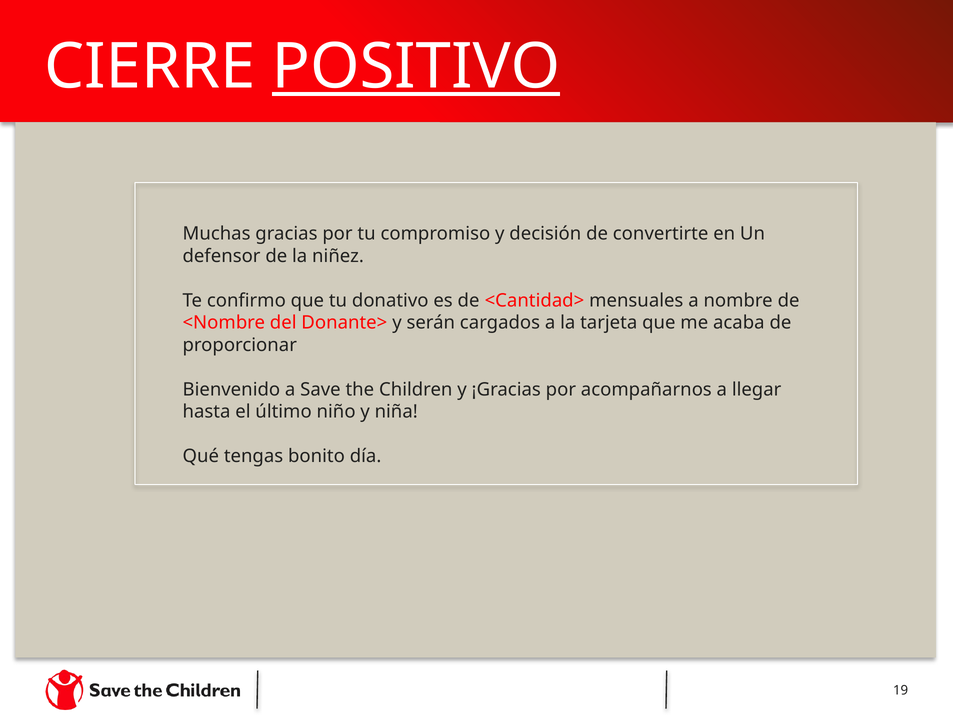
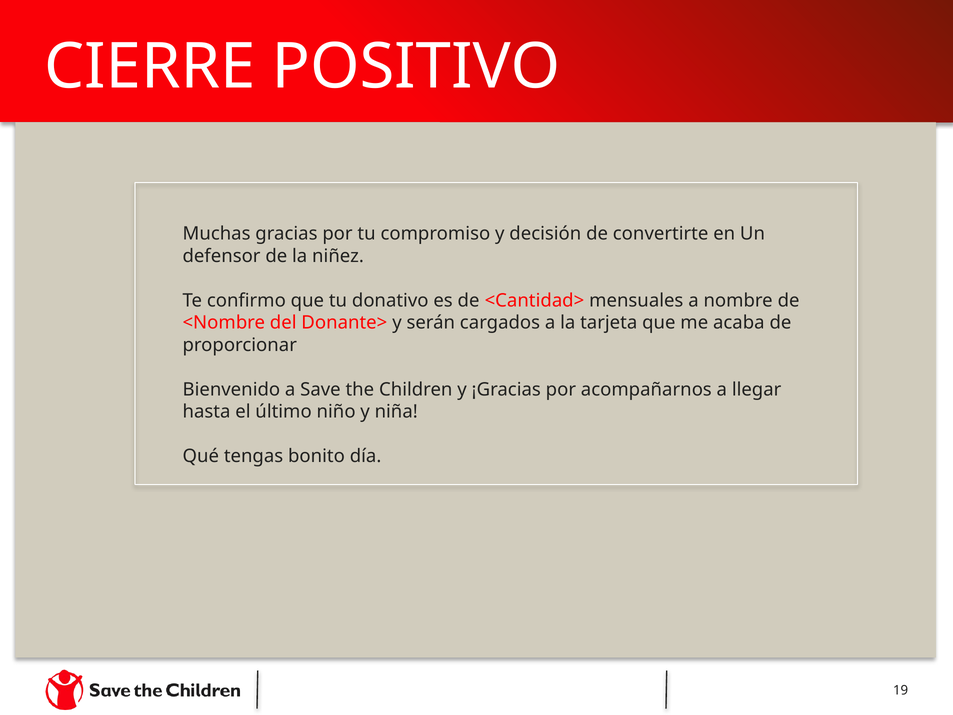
POSITIVO underline: present -> none (416, 67)
